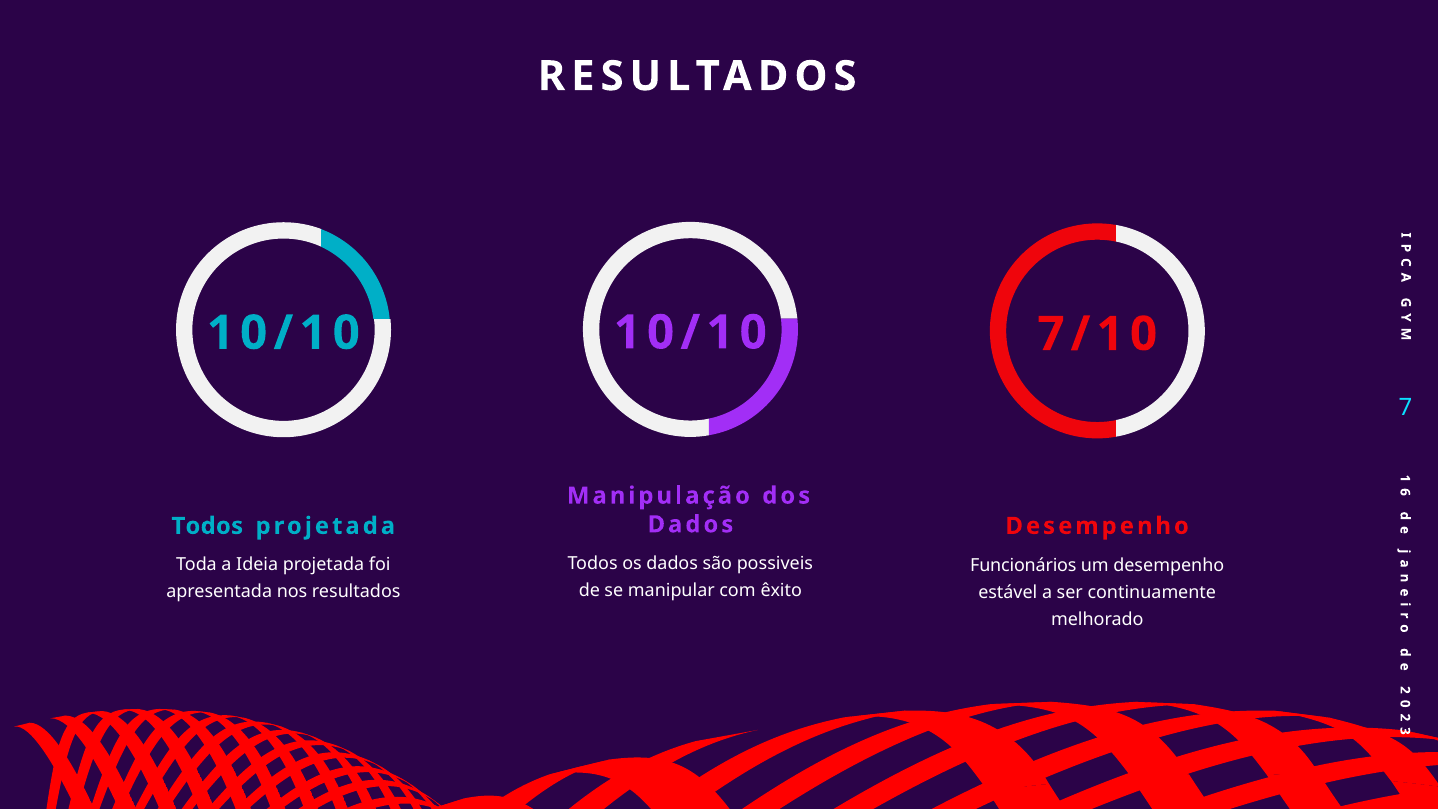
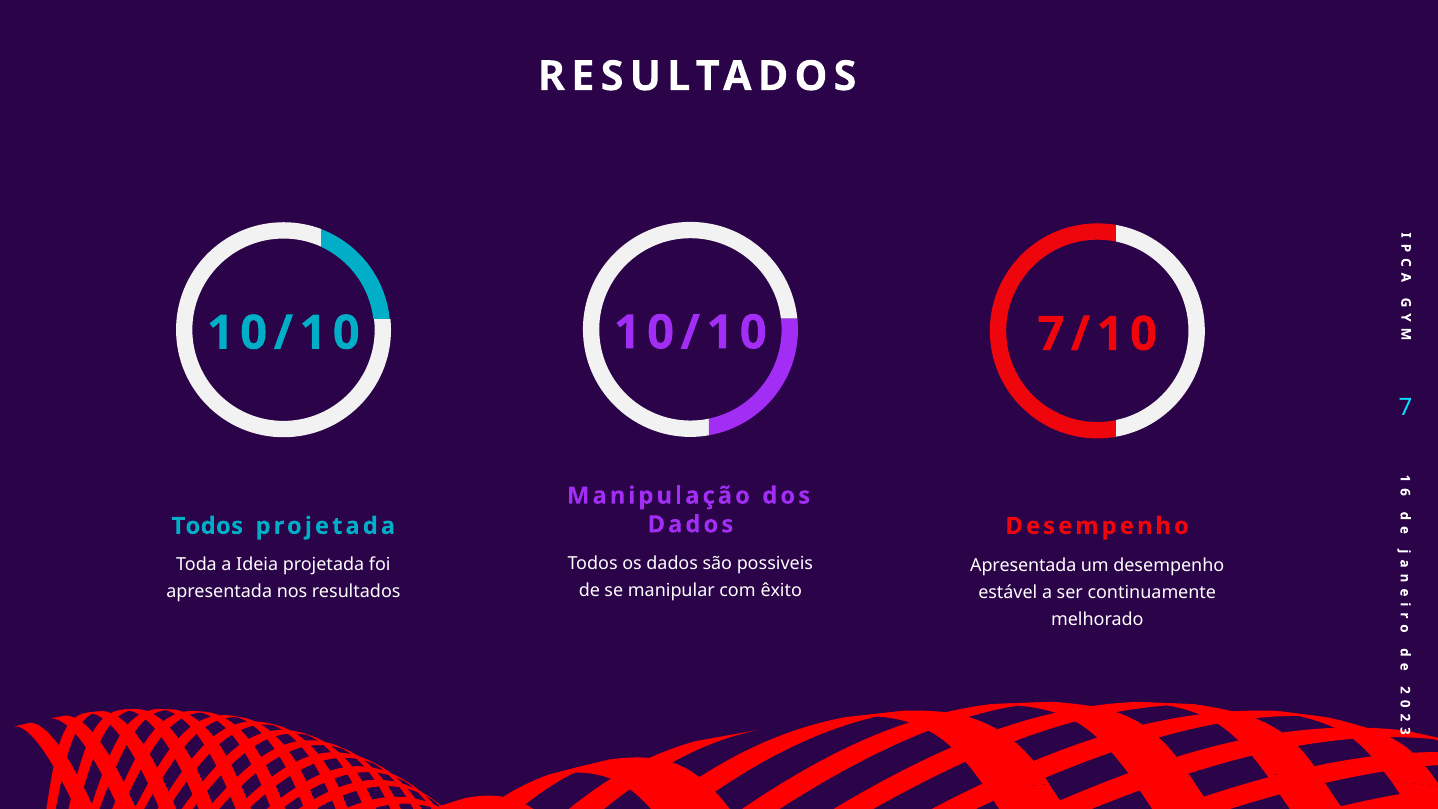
Funcionários: Funcionários -> Apresentada (1023, 565)
